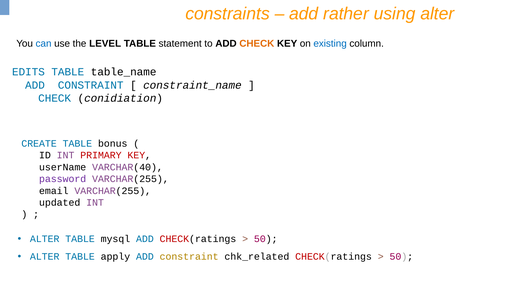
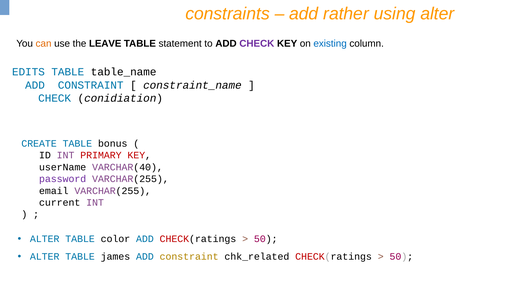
can colour: blue -> orange (44, 44)
LEVEL: LEVEL -> LEAVE (105, 44)
CHECK colour: orange -> purple (257, 44)
updated: updated -> current (60, 202)
mysql: mysql -> color (115, 239)
apply: apply -> james (115, 256)
